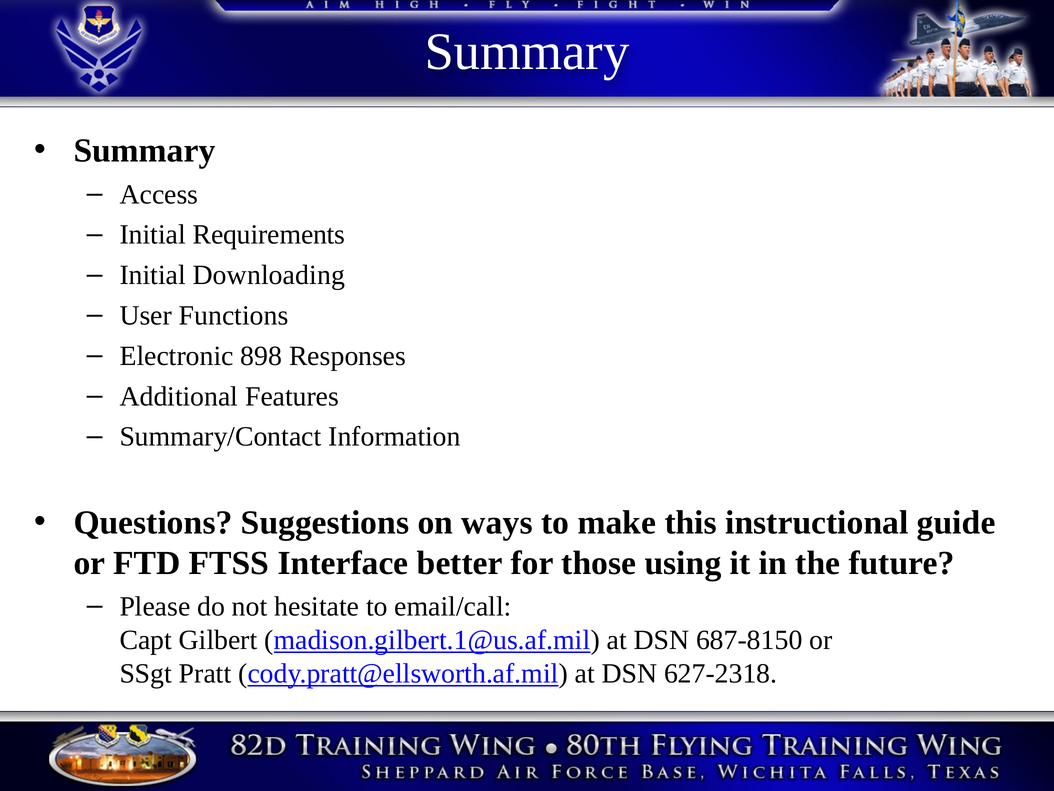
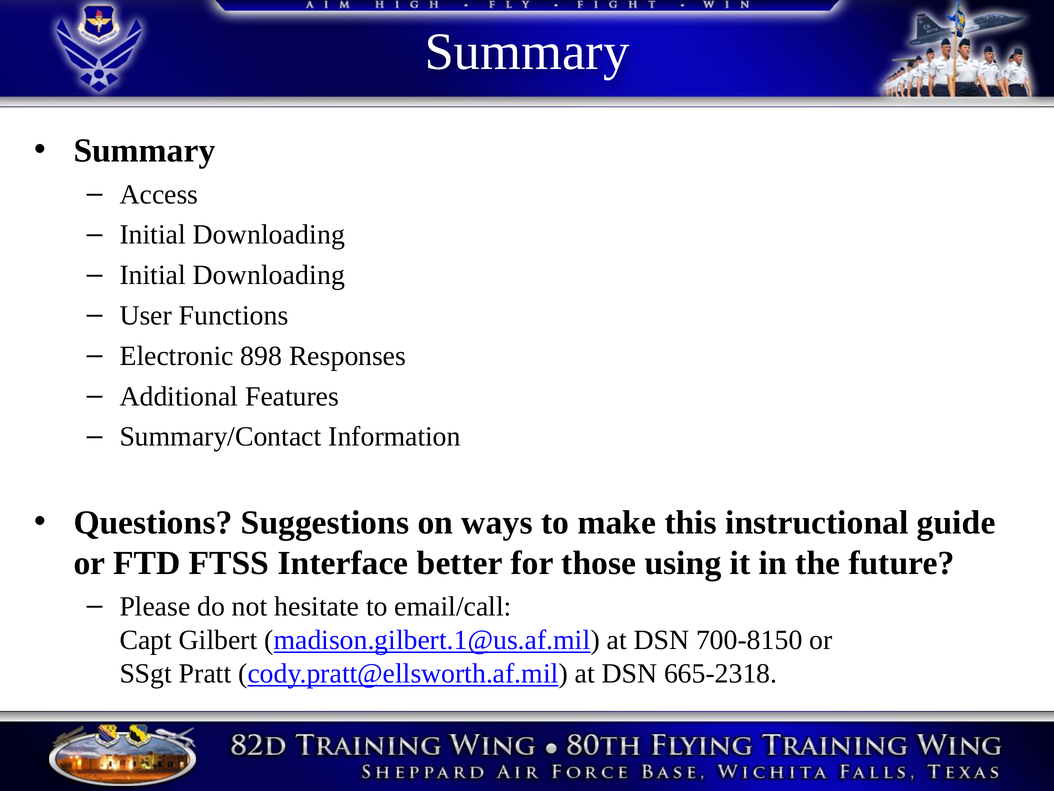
Requirements: Requirements -> Downloading (269, 235)
687-8150: 687-8150 -> 700-8150 (749, 640)
627-2318: 627-2318 -> 665-2318 (721, 673)
